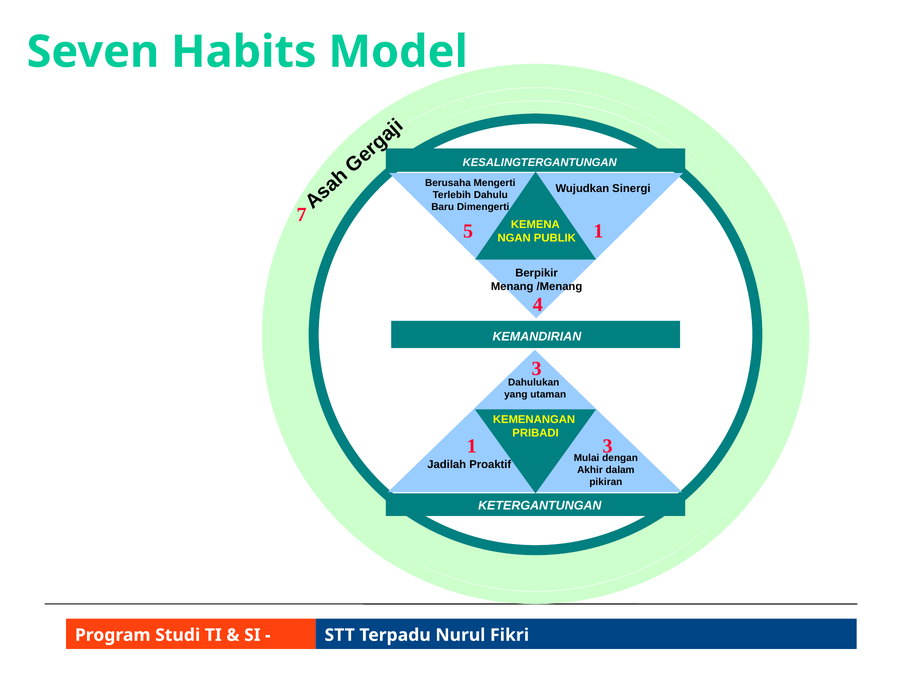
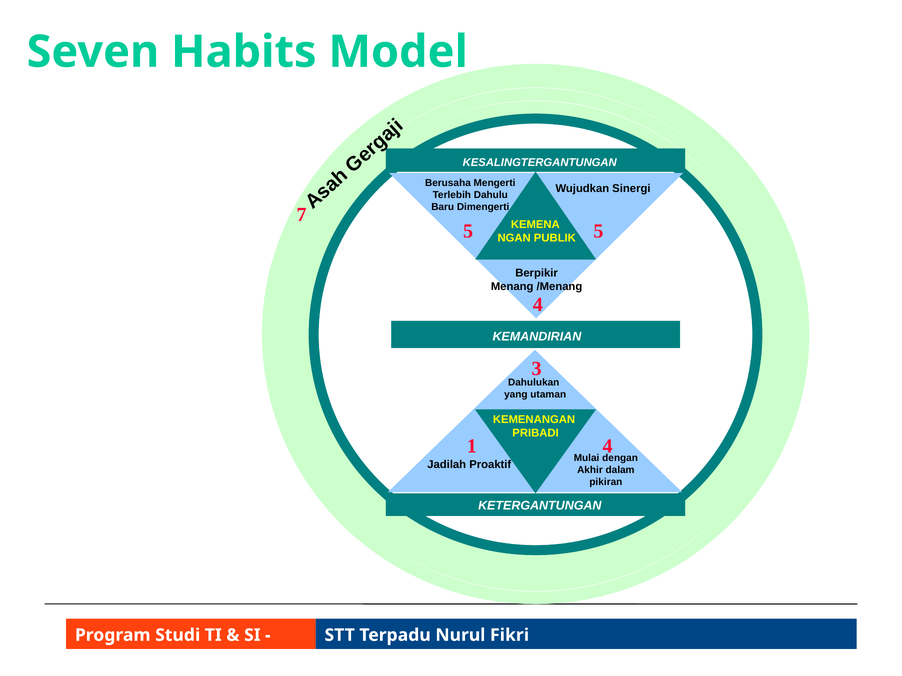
5 1: 1 -> 5 (598, 231)
1 3: 3 -> 4 (608, 447)
